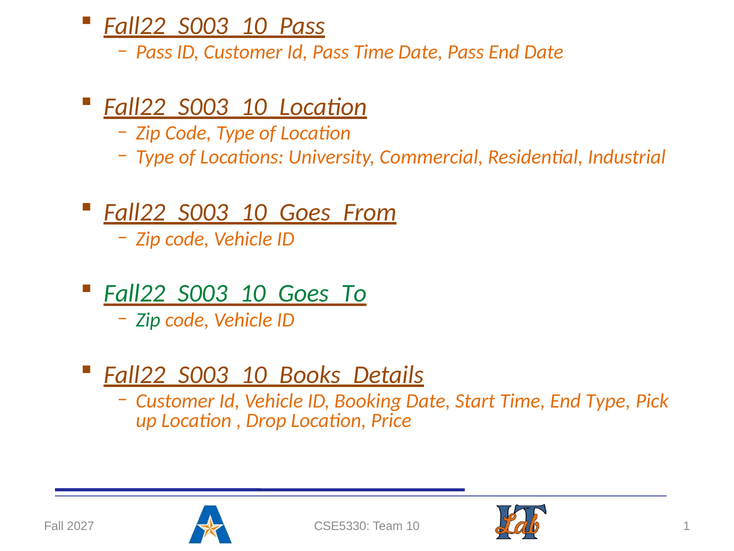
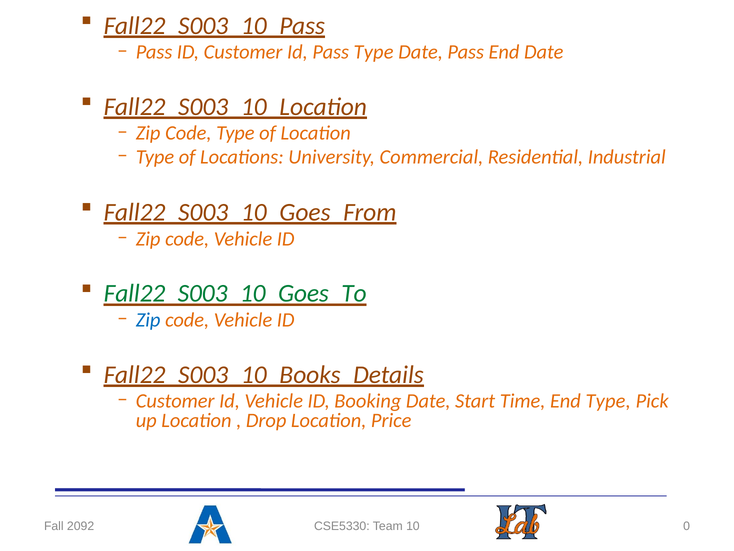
Pass Time: Time -> Type (374, 52)
Zip colour: green -> blue (148, 320)
2027: 2027 -> 2092 (81, 526)
1: 1 -> 0 (687, 526)
